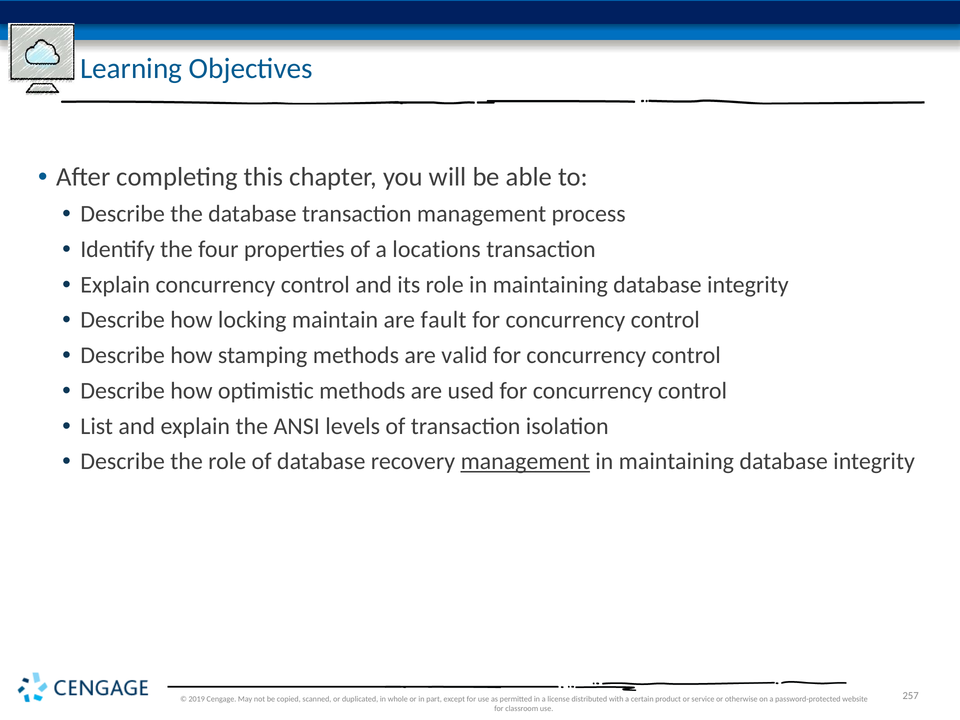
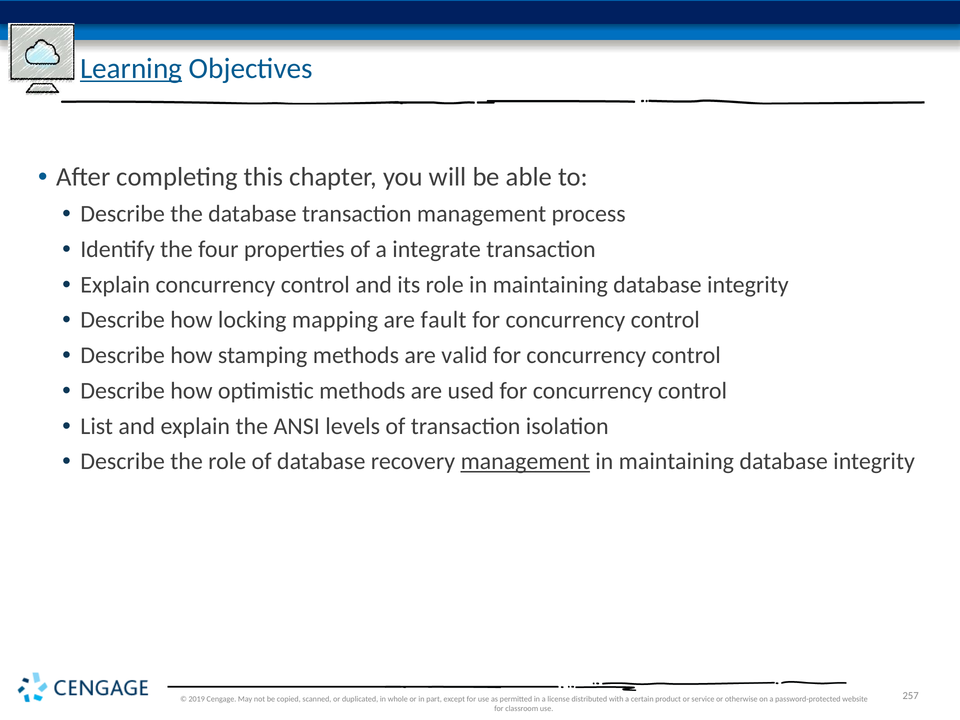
Learning underline: none -> present (131, 69)
locations: locations -> integrate (437, 249)
maintain: maintain -> mapping (335, 320)
